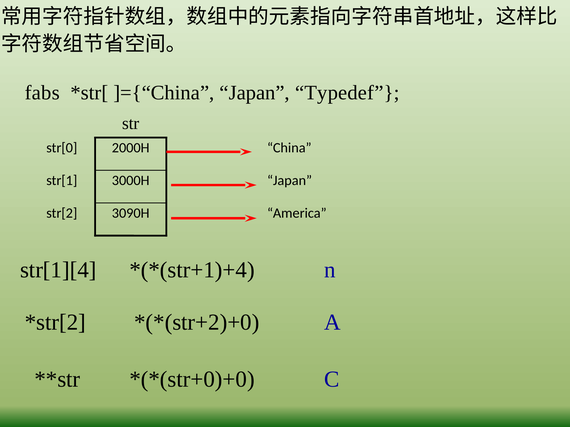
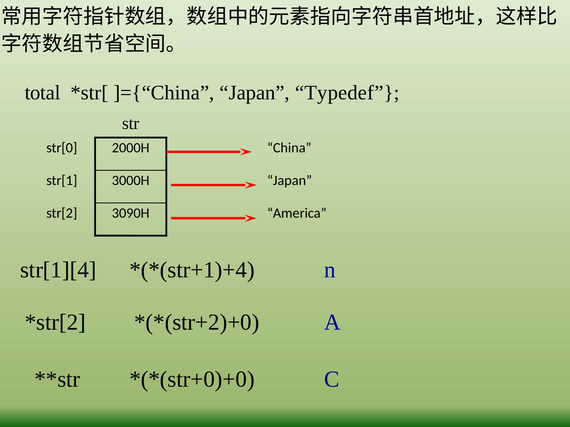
fabs: fabs -> total (43, 93)
